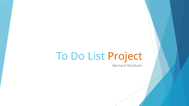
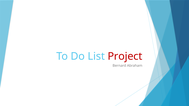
Project colour: orange -> red (125, 56)
